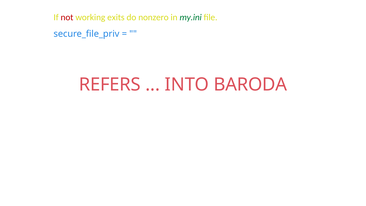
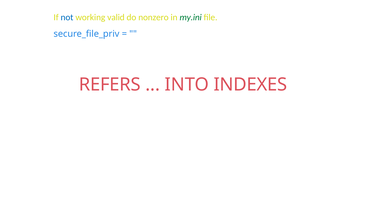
not colour: red -> blue (67, 17)
exits: exits -> valid (116, 17)
BARODA: BARODA -> INDEXES (250, 85)
